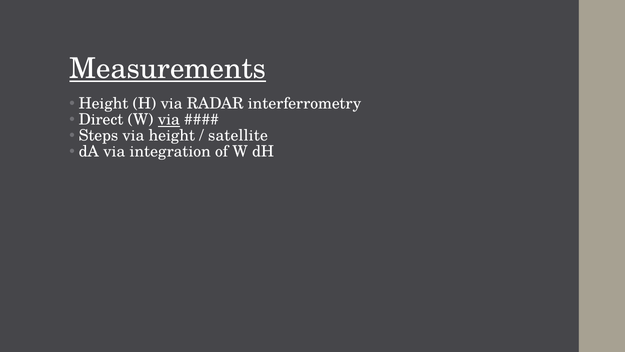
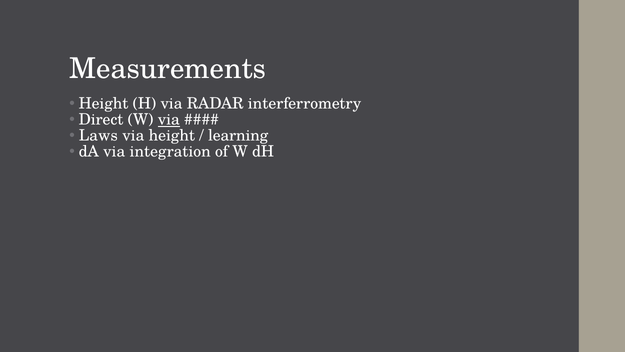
Measurements underline: present -> none (168, 69)
Steps: Steps -> Laws (98, 136)
satellite: satellite -> learning (238, 136)
